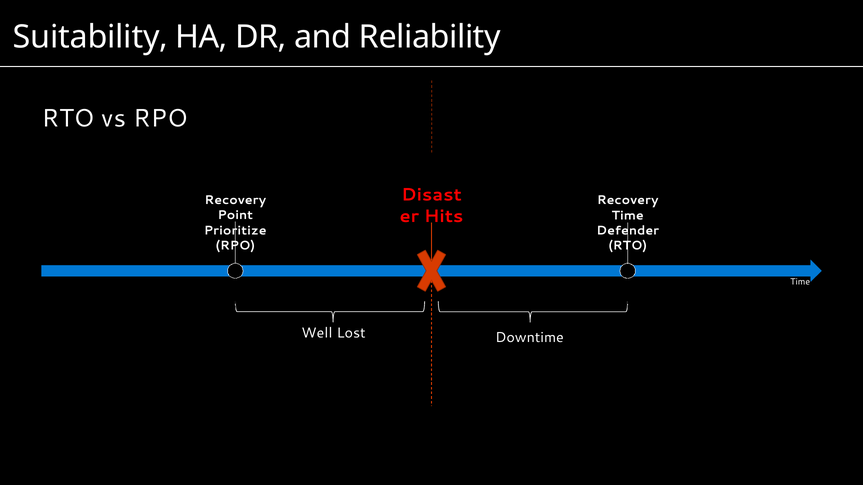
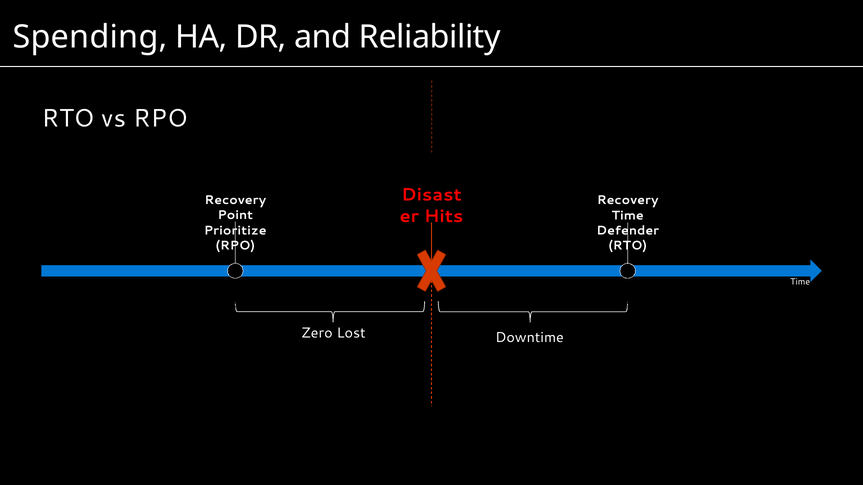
Suitability: Suitability -> Spending (90, 37)
Well: Well -> Zero (317, 333)
